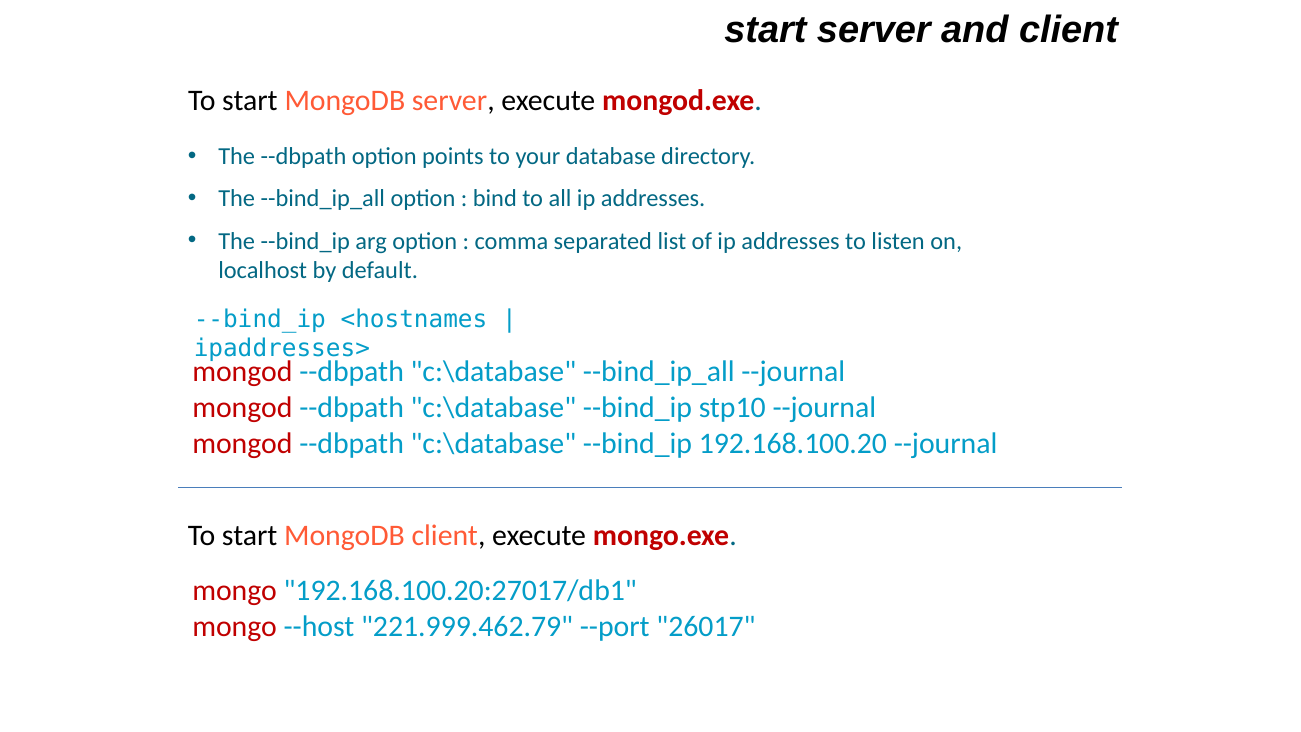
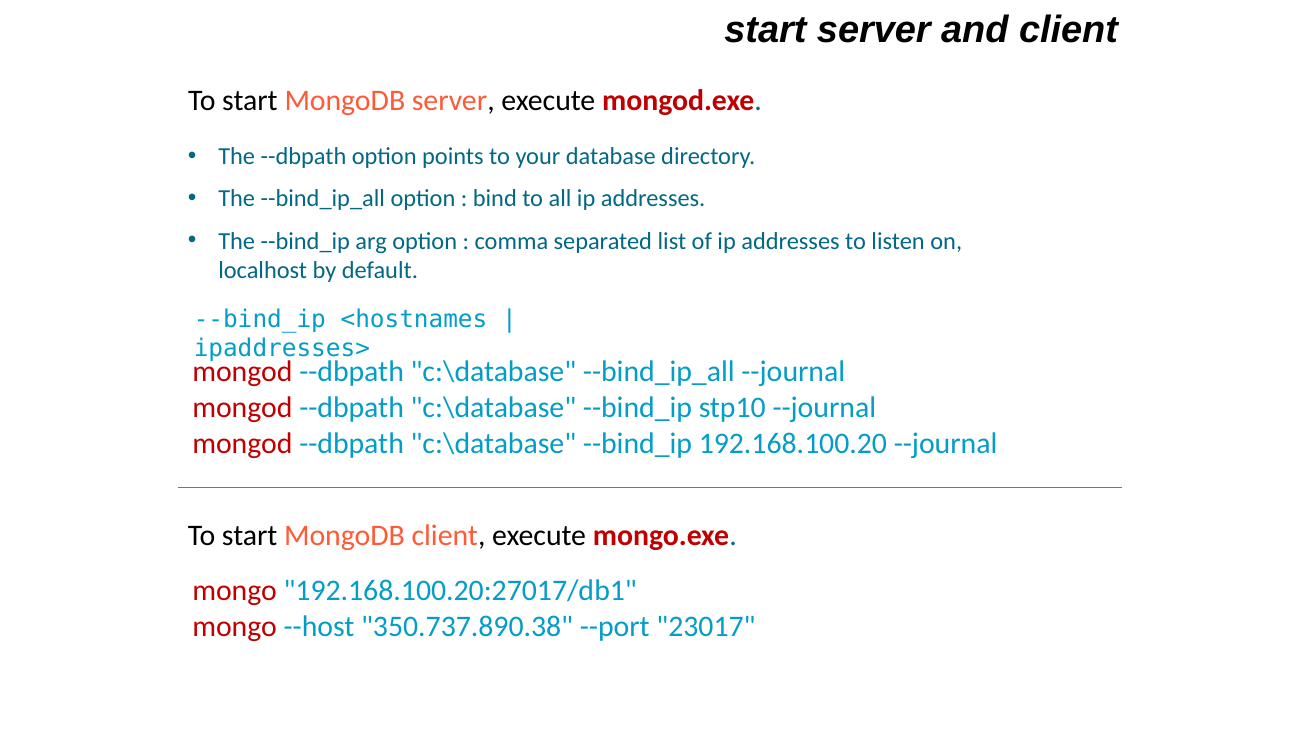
221.999.462.79: 221.999.462.79 -> 350.737.890.38 (467, 626)
26017: 26017 -> 23017 (706, 626)
